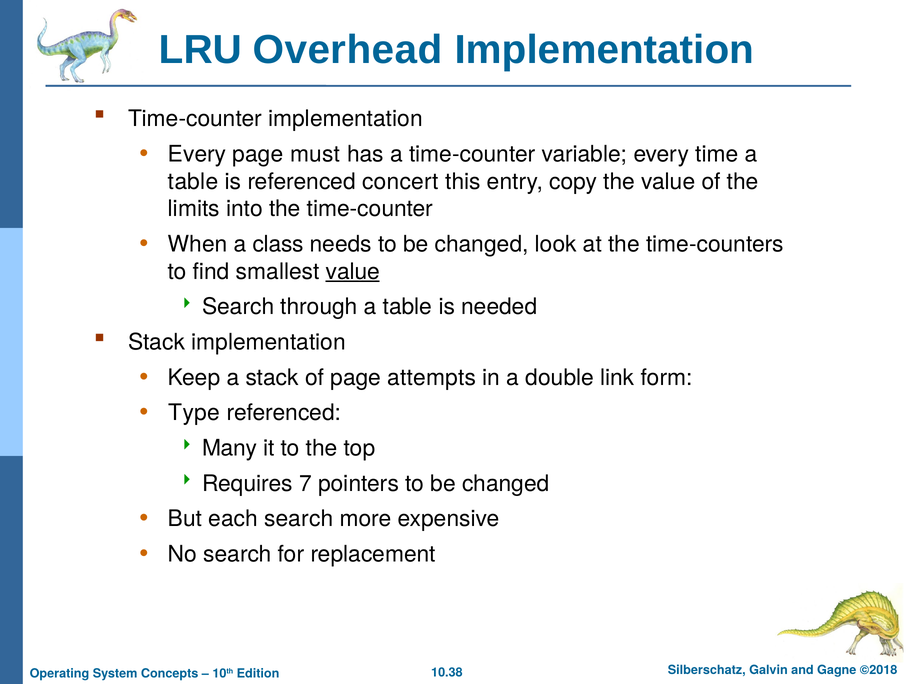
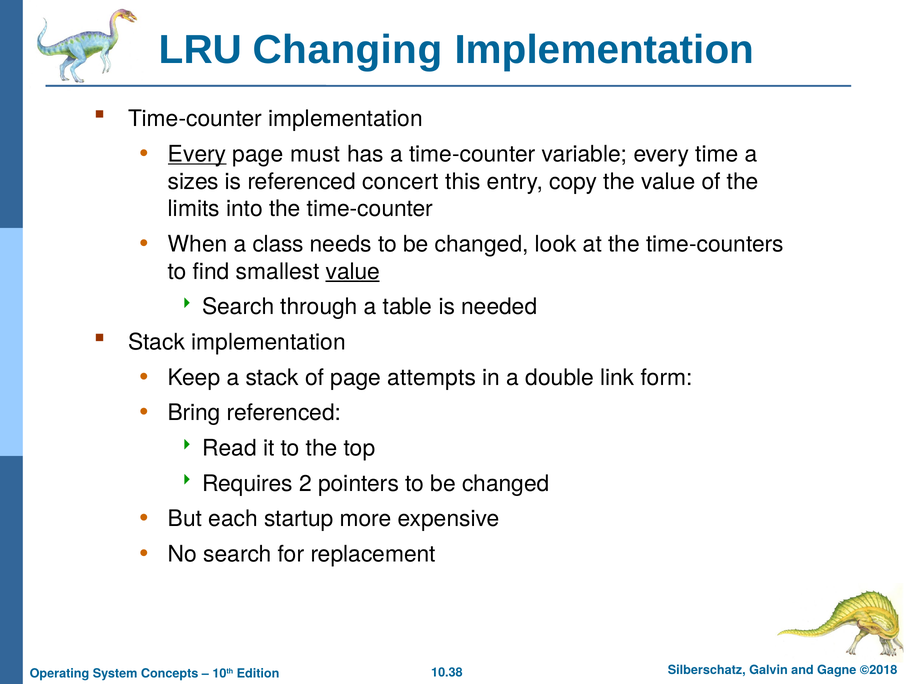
Overhead: Overhead -> Changing (348, 50)
Every underline: none -> present (197, 154)
table: table -> sizes (193, 182)
Type: Type -> Bring (194, 413)
Many: Many -> Read (229, 448)
7: 7 -> 2 (305, 484)
each search: search -> startup (299, 519)
